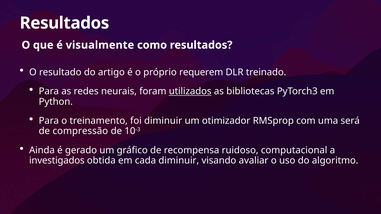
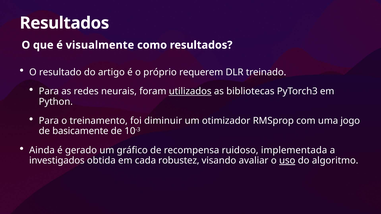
será: será -> jogo (350, 121)
compressão: compressão -> basicamente (80, 131)
computacional: computacional -> implementada (294, 150)
cada diminuir: diminuir -> robustez (179, 161)
uso underline: none -> present (287, 161)
